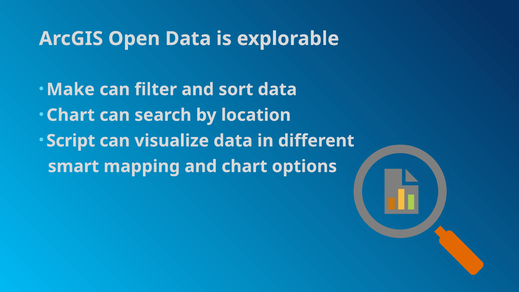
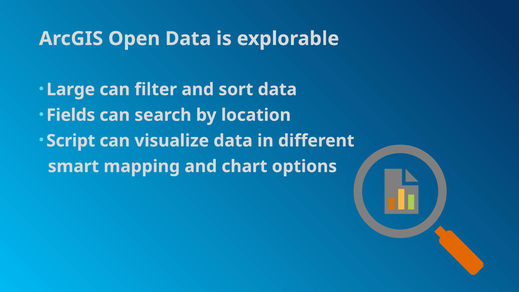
Make: Make -> Large (71, 89)
Chart: Chart -> Fields (71, 115)
